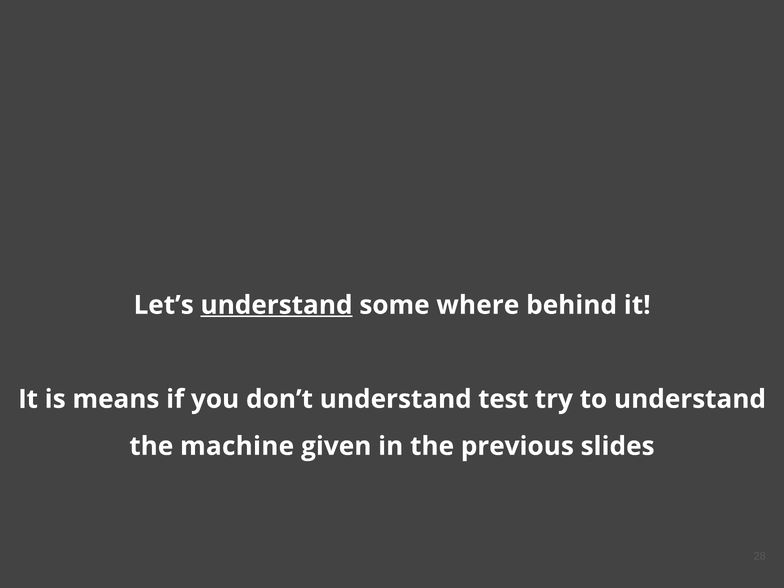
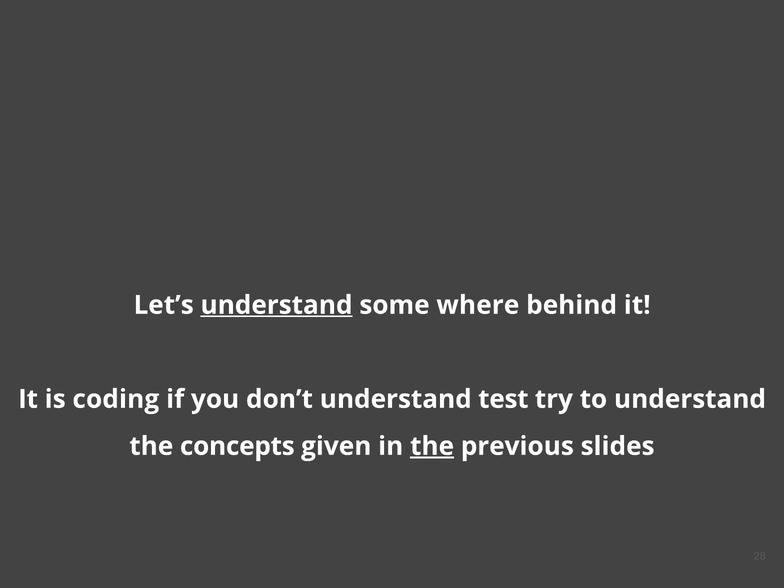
means: means -> coding (116, 399)
machine: machine -> concepts (237, 446)
the underline: none -> present (432, 446)
